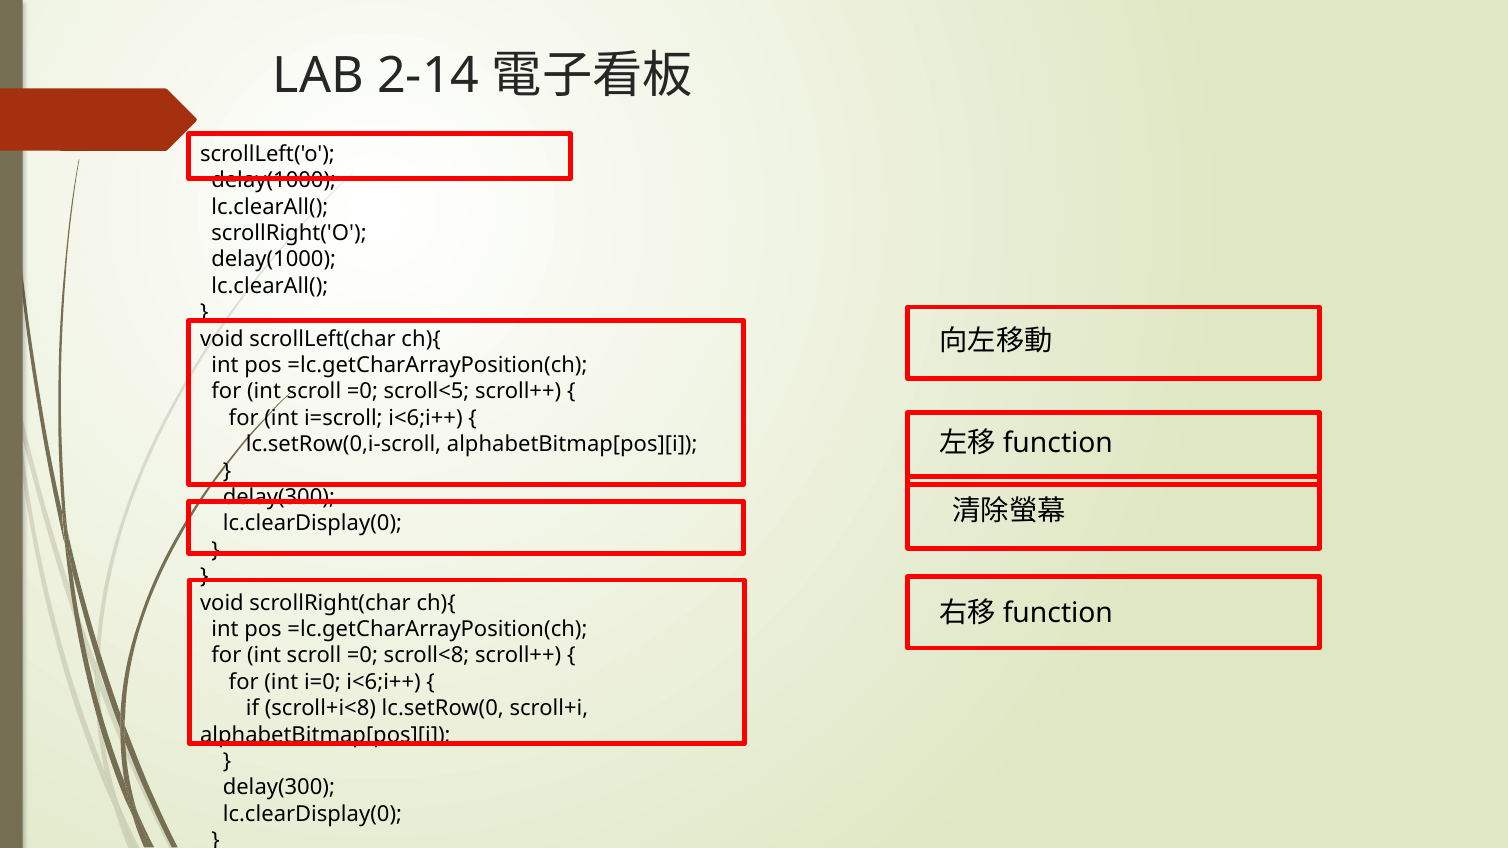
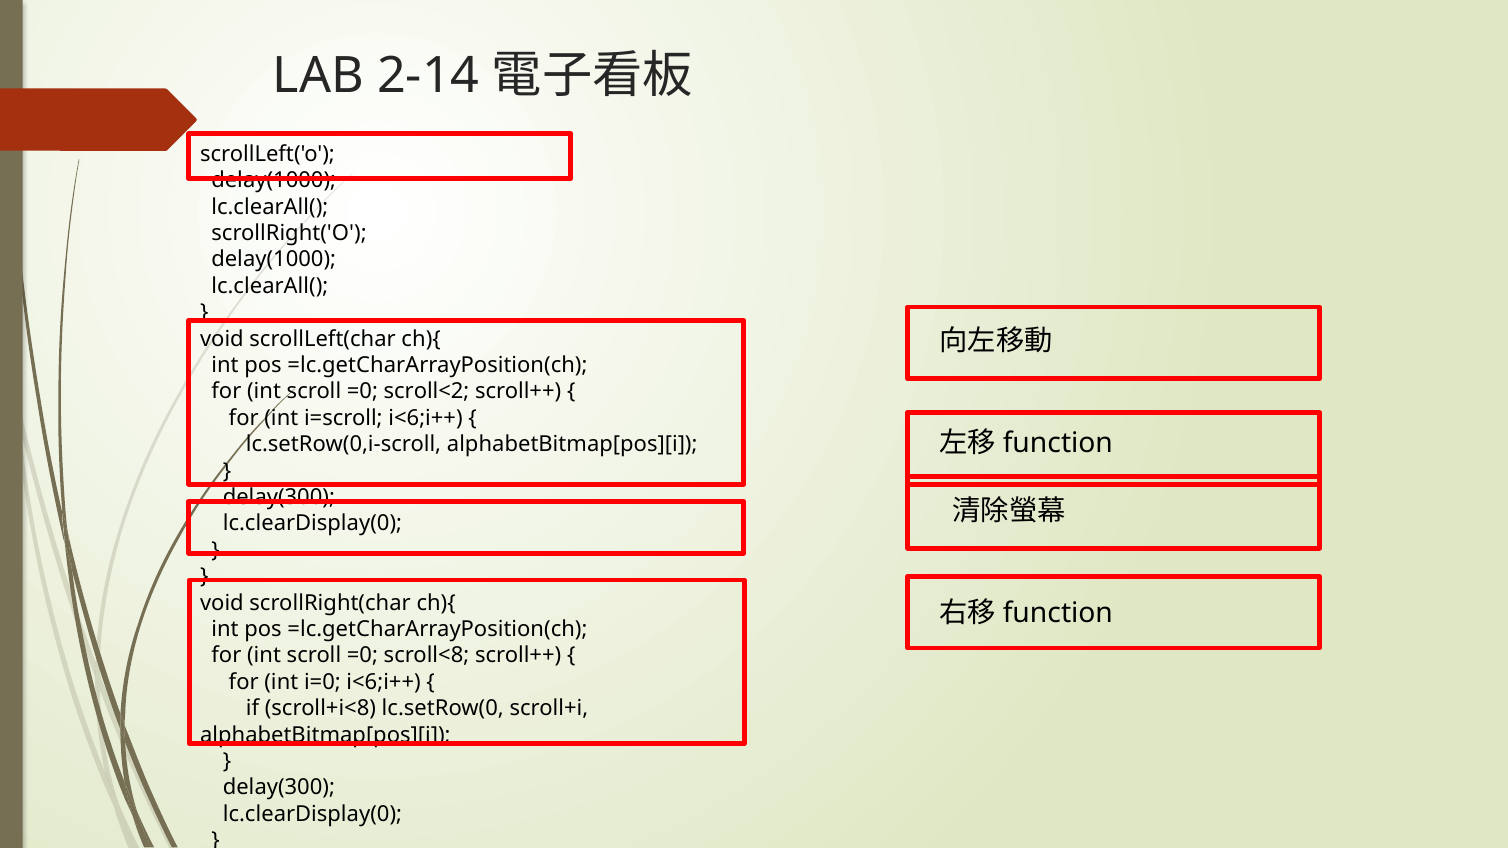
scroll<5: scroll<5 -> scroll<2 (427, 392)
